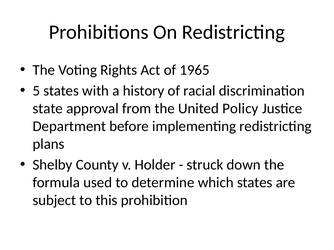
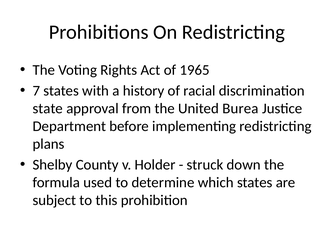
5: 5 -> 7 (36, 91)
Policy: Policy -> Burea (240, 109)
